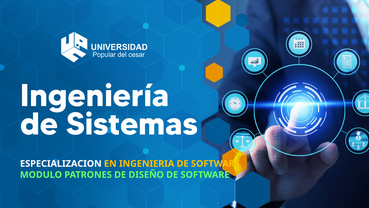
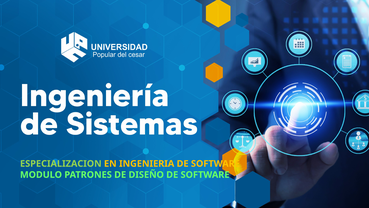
ESPECIALIZACION colour: white -> light green (61, 163)
